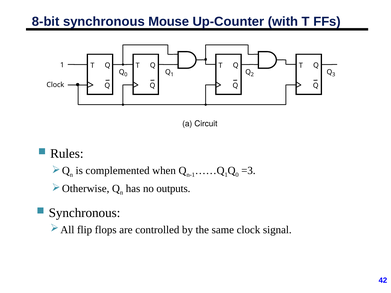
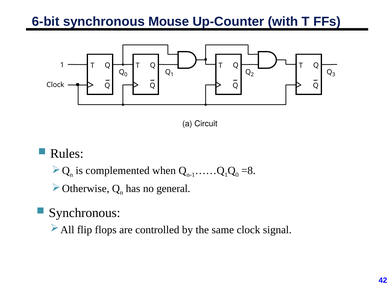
8-bit: 8-bit -> 6-bit (46, 22)
=3: =3 -> =8 (248, 171)
outputs: outputs -> general (173, 189)
